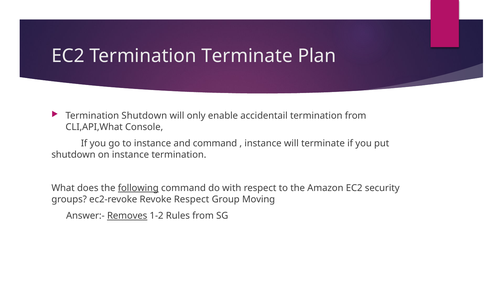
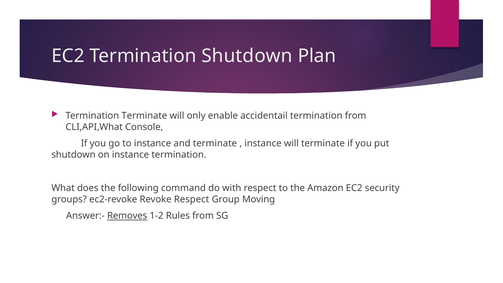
Termination Terminate: Terminate -> Shutdown (247, 56)
Termination Shutdown: Shutdown -> Terminate (144, 116)
and command: command -> terminate (215, 143)
following underline: present -> none (138, 188)
